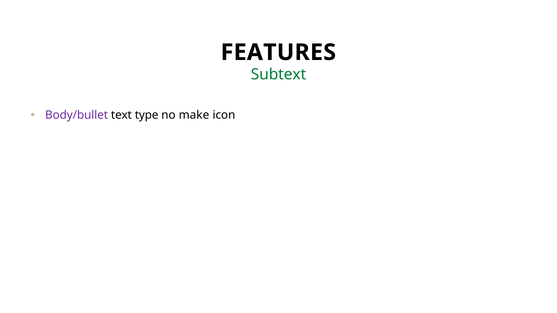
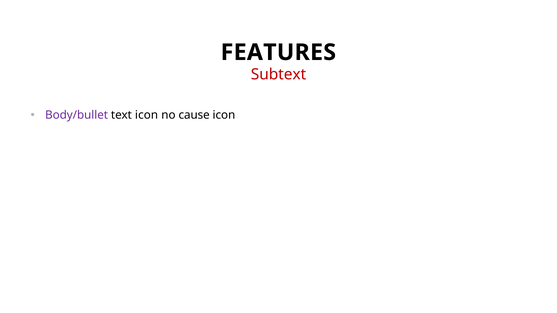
Subtext colour: green -> red (279, 75)
text type: type -> icon (147, 115)
make: make -> cause (194, 115)
